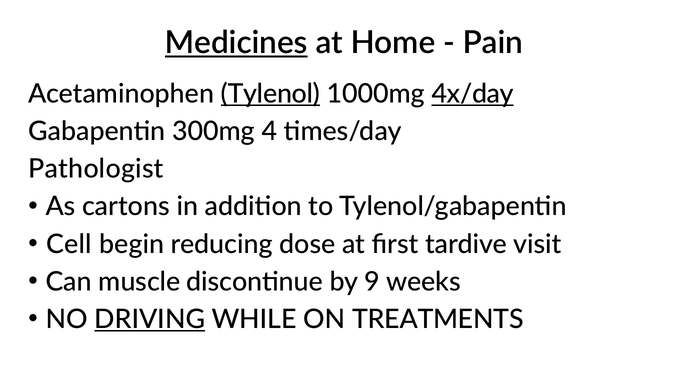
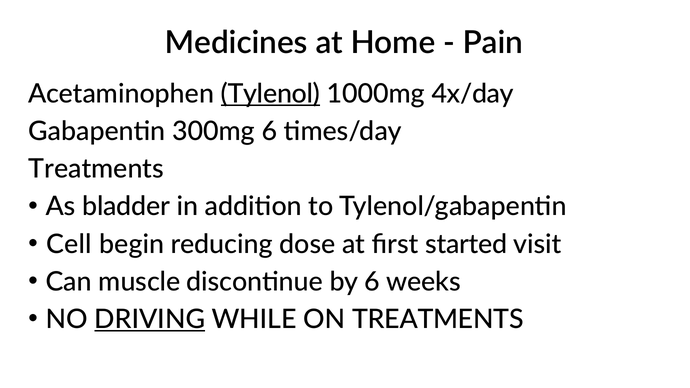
Medicines underline: present -> none (236, 43)
4x/day underline: present -> none (473, 94)
300mg 4: 4 -> 6 (269, 132)
Pathologist: Pathologist -> Treatments (96, 169)
cartons: cartons -> bladder (126, 207)
tardive: tardive -> started (466, 244)
by 9: 9 -> 6 (372, 282)
